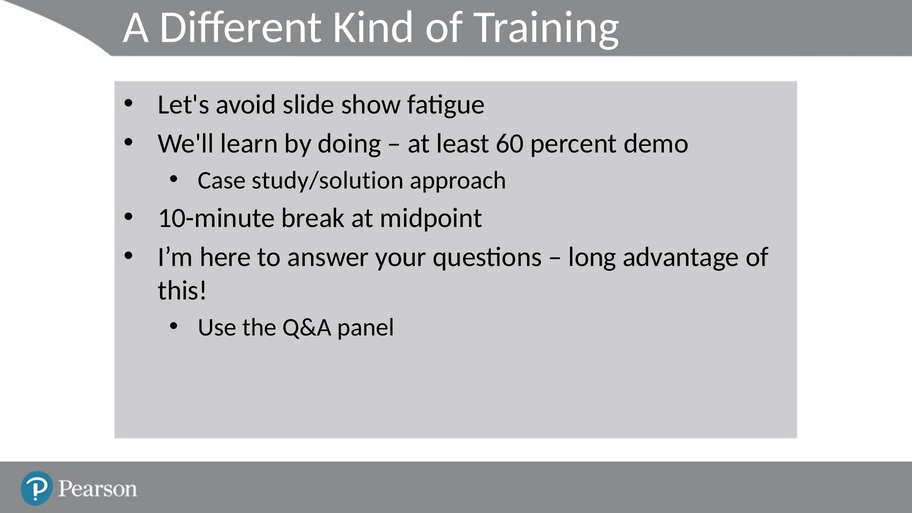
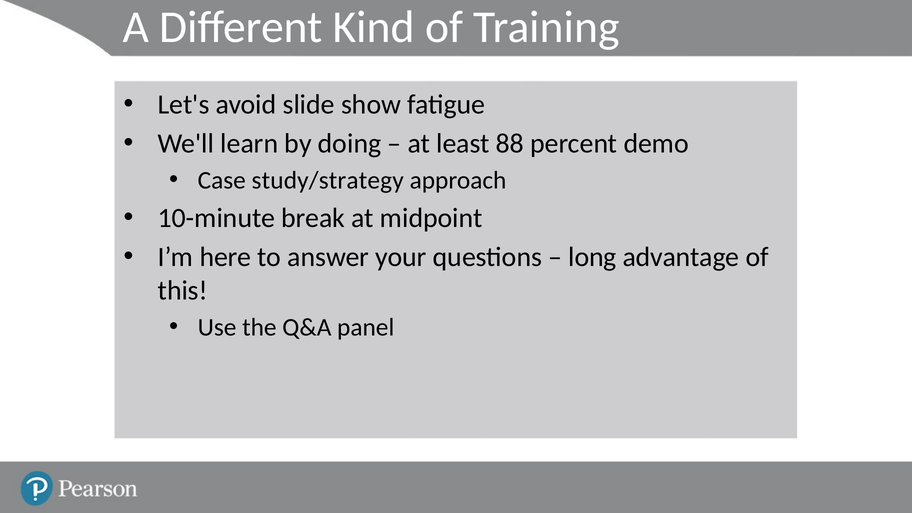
60: 60 -> 88 (510, 143)
study/solution: study/solution -> study/strategy (328, 180)
